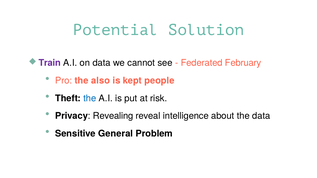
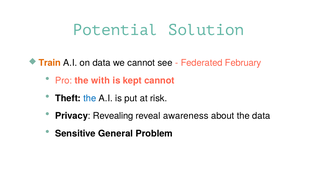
Train colour: purple -> orange (50, 63)
also: also -> with (101, 81)
kept people: people -> cannot (159, 81)
intelligence: intelligence -> awareness (186, 116)
